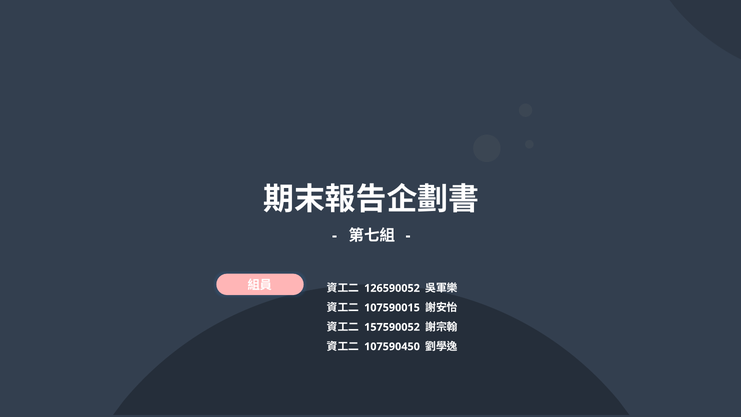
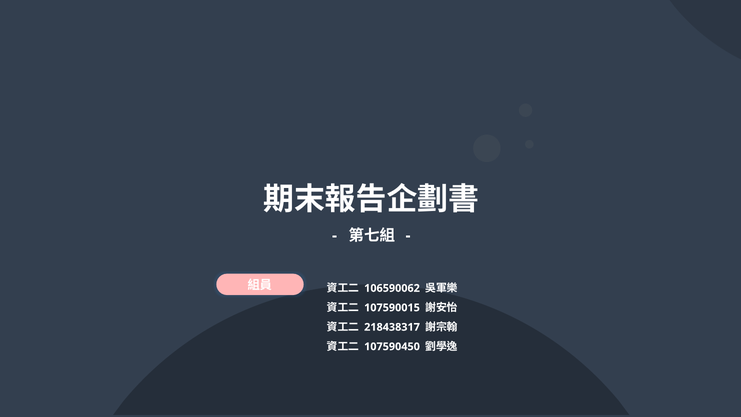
126590052: 126590052 -> 106590062 (392, 288)
157590052: 157590052 -> 218438317 (392, 327)
